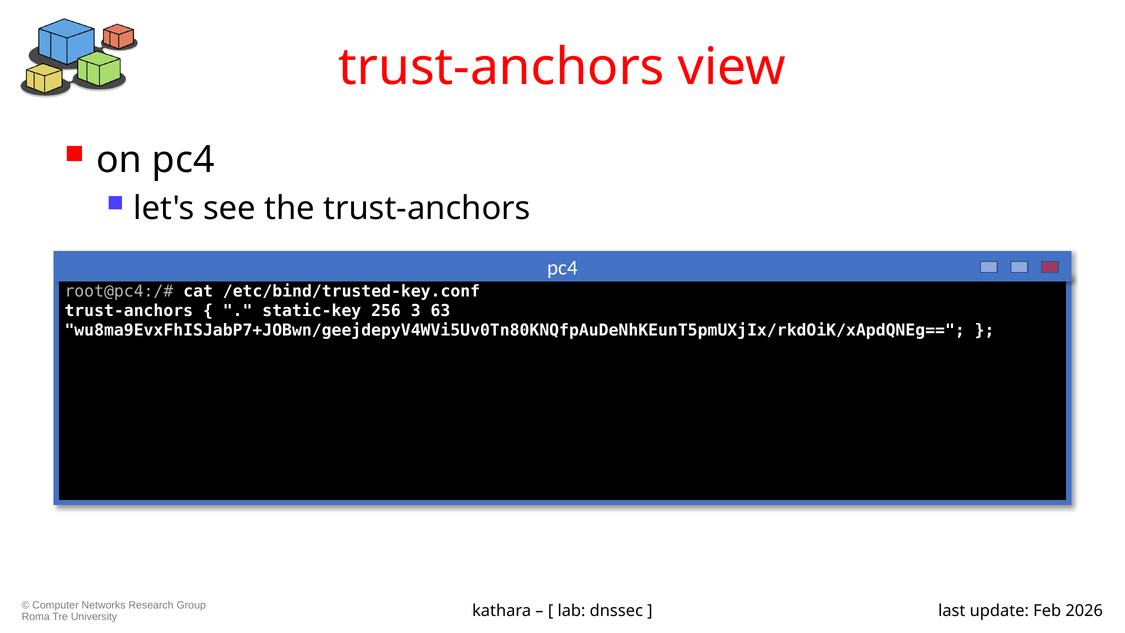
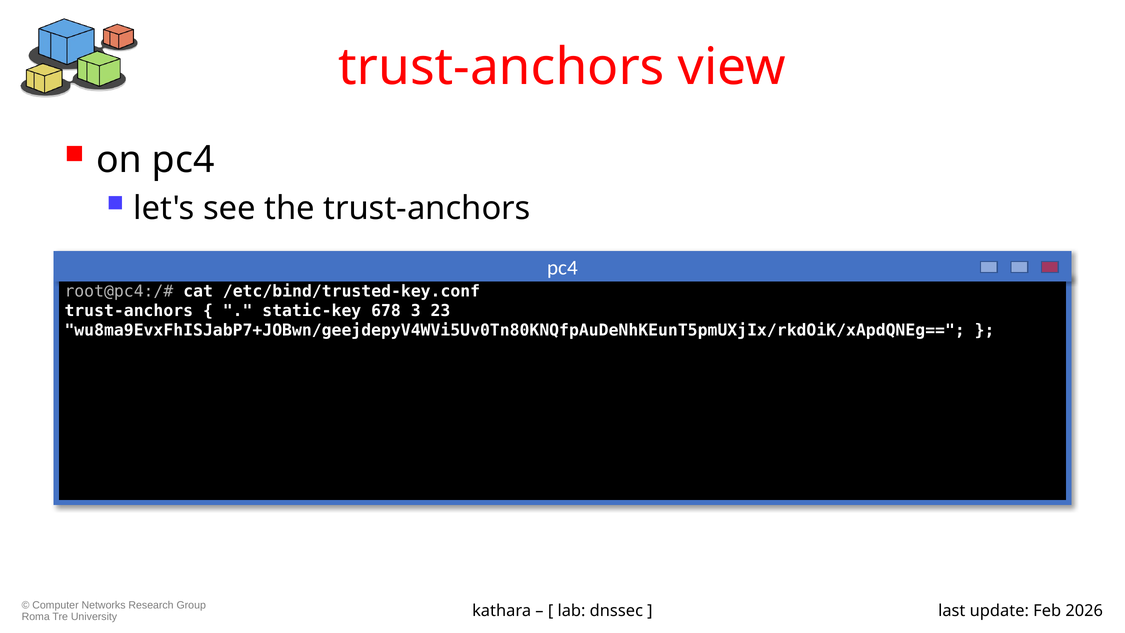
256: 256 -> 678 (386, 311)
63: 63 -> 23 (440, 311)
